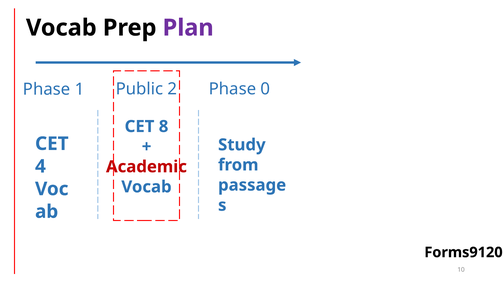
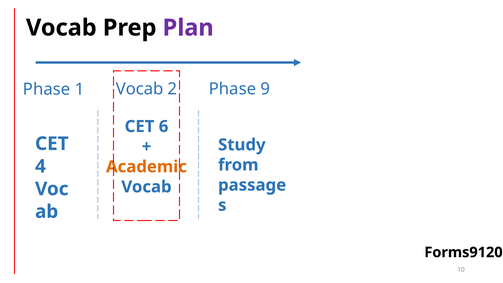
1 Public: Public -> Vocab (140, 89)
0: 0 -> 9 (265, 89)
8: 8 -> 6 (164, 126)
Academic colour: red -> orange (146, 167)
